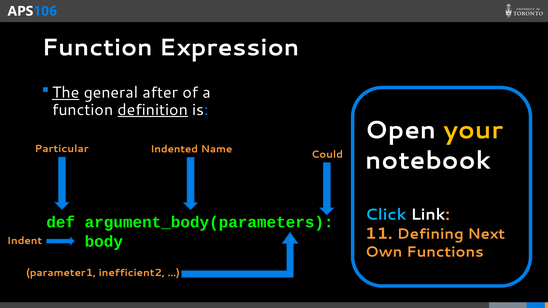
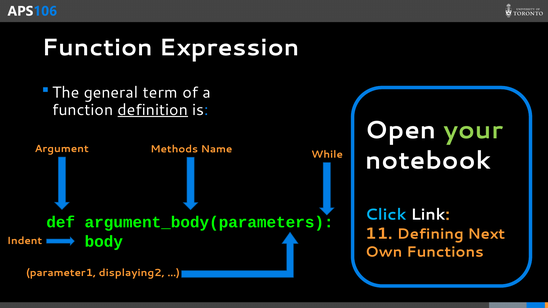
The underline: present -> none (66, 93)
after: after -> term (160, 93)
your colour: yellow -> light green (473, 130)
Particular: Particular -> Argument (62, 149)
Indented: Indented -> Methods (174, 149)
Could: Could -> While (327, 154)
inefficient2: inefficient2 -> displaying2 (132, 273)
